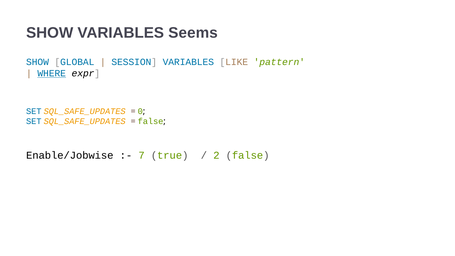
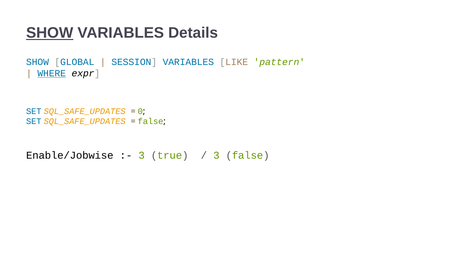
SHOW underline: none -> present (50, 33)
Seems: Seems -> Details (193, 33)
7: 7 -> 3 (142, 155)
2: 2 -> 3 (216, 155)
